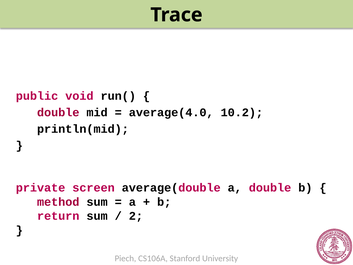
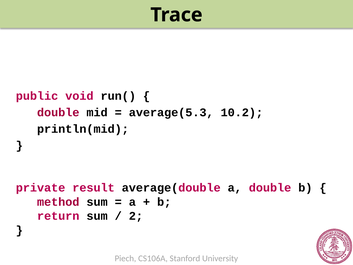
average(4.0: average(4.0 -> average(5.3 (171, 112)
screen: screen -> result (94, 188)
